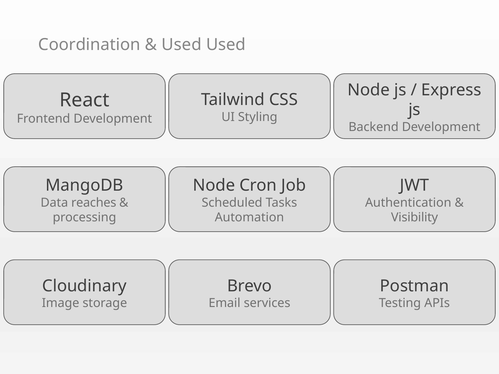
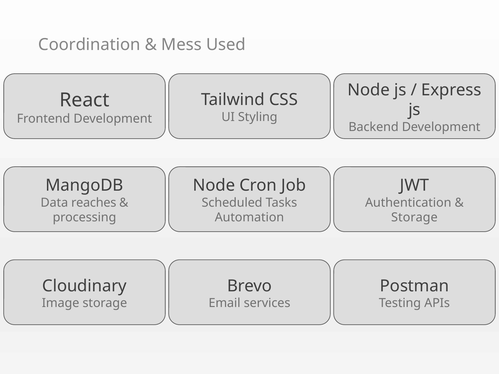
Used: Used -> Mess (182, 45)
Visibility: Visibility -> Storage (414, 218)
